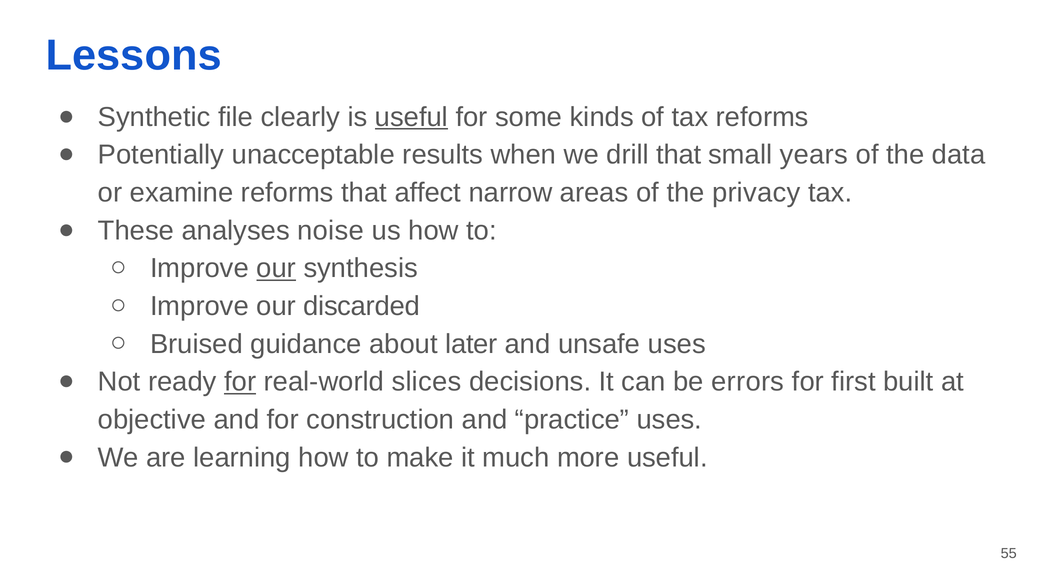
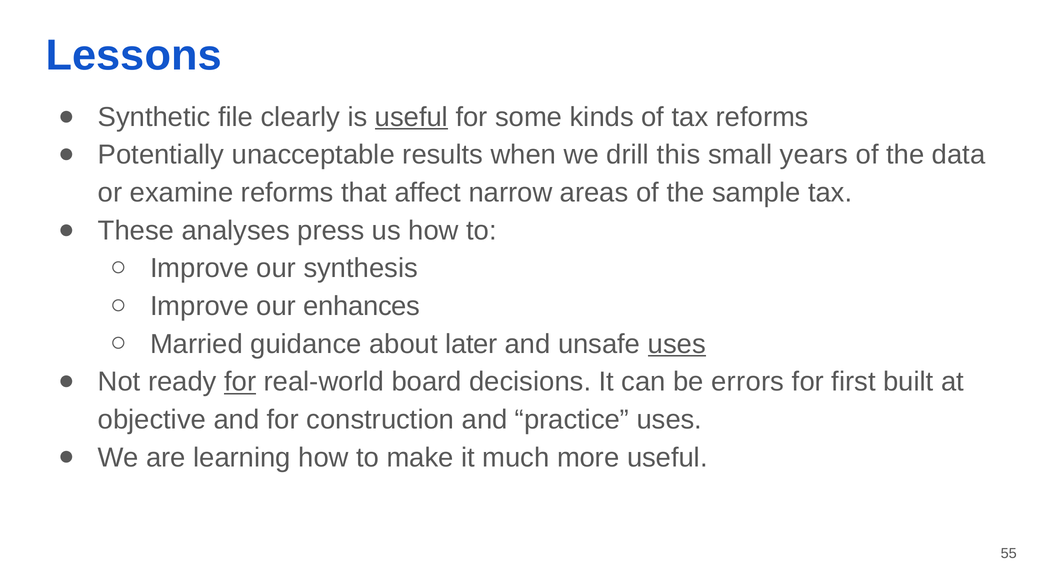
drill that: that -> this (679, 155)
privacy: privacy -> sample (756, 193)
noise: noise -> press (331, 231)
our underline: present -> none (276, 269)
discarded: discarded -> enhances (362, 306)
Bruised: Bruised -> Married (196, 344)
uses underline: none -> present (677, 344)
slices: slices -> board (427, 382)
